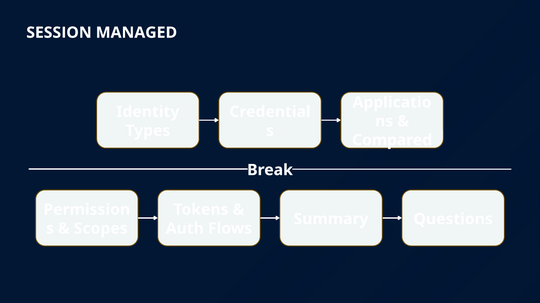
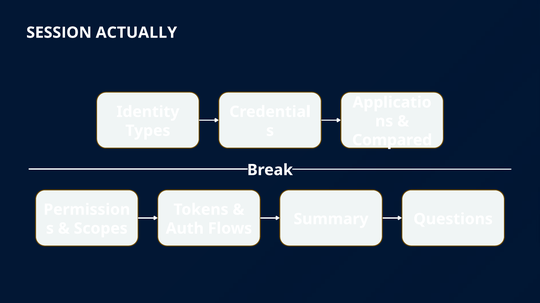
MANAGED: MANAGED -> ACTUALLY (136, 33)
